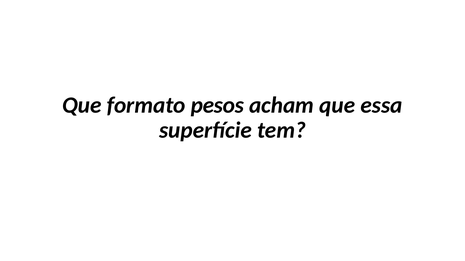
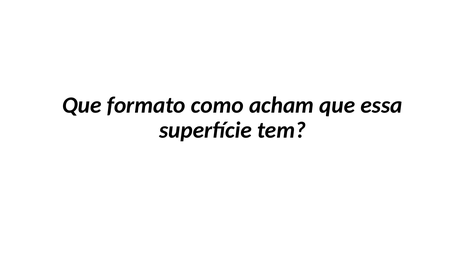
pesos: pesos -> como (217, 105)
